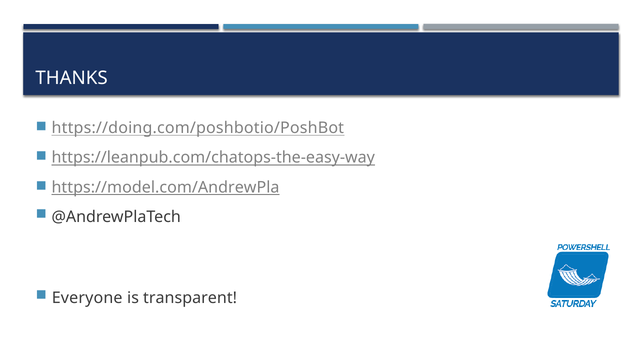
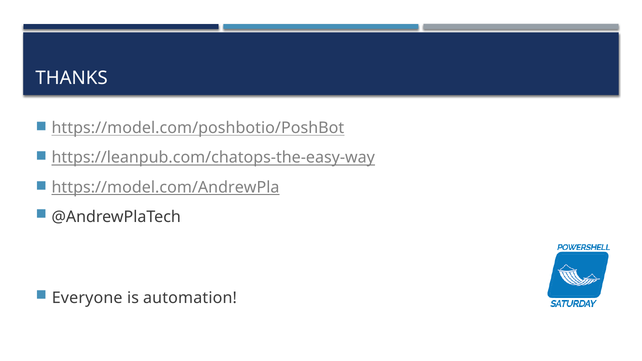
https://doing.com/poshbotio/PoshBot: https://doing.com/poshbotio/PoshBot -> https://model.com/poshbotio/PoshBot (198, 128)
transparent: transparent -> automation (190, 298)
